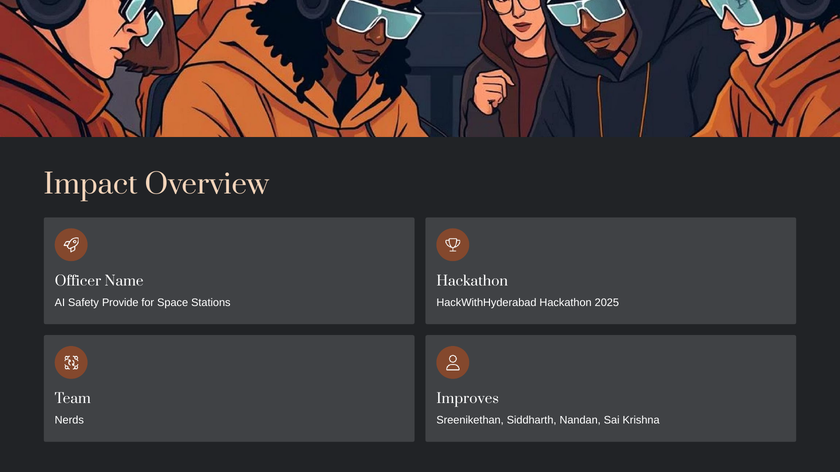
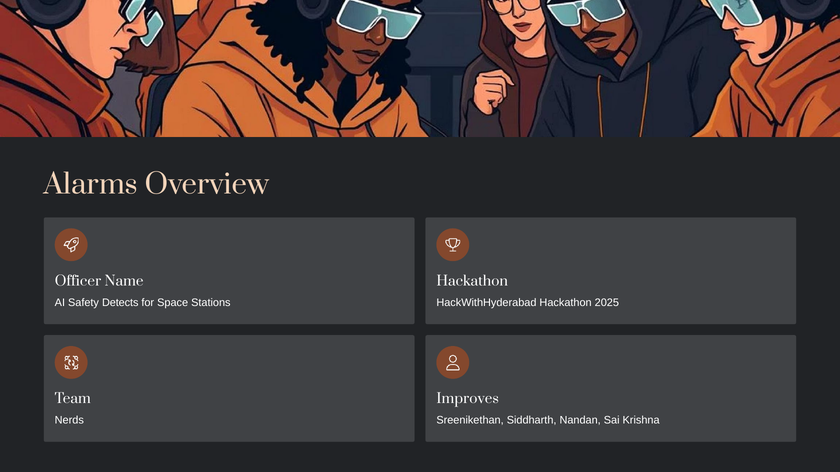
Impact: Impact -> Alarms (91, 185)
Provide: Provide -> Detects (120, 303)
